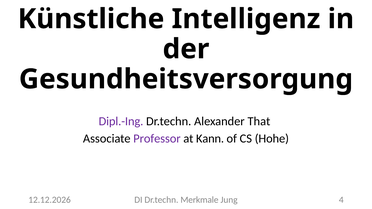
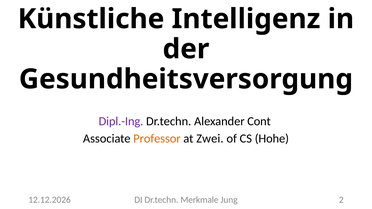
That: That -> Cont (259, 121)
Professor colour: purple -> orange (157, 139)
Kann: Kann -> Zwei (210, 139)
4: 4 -> 2 (341, 200)
